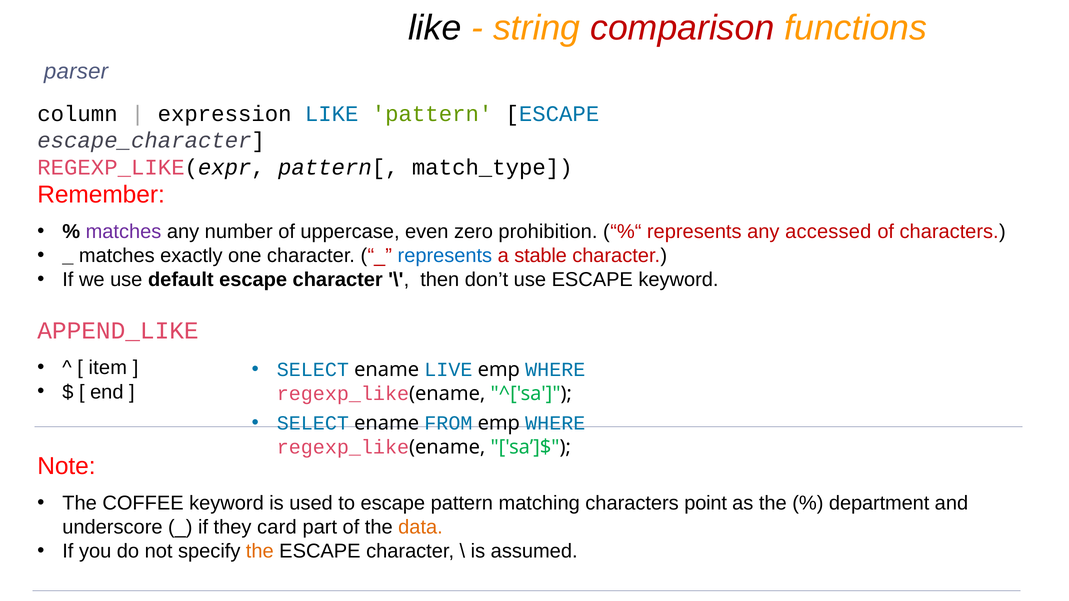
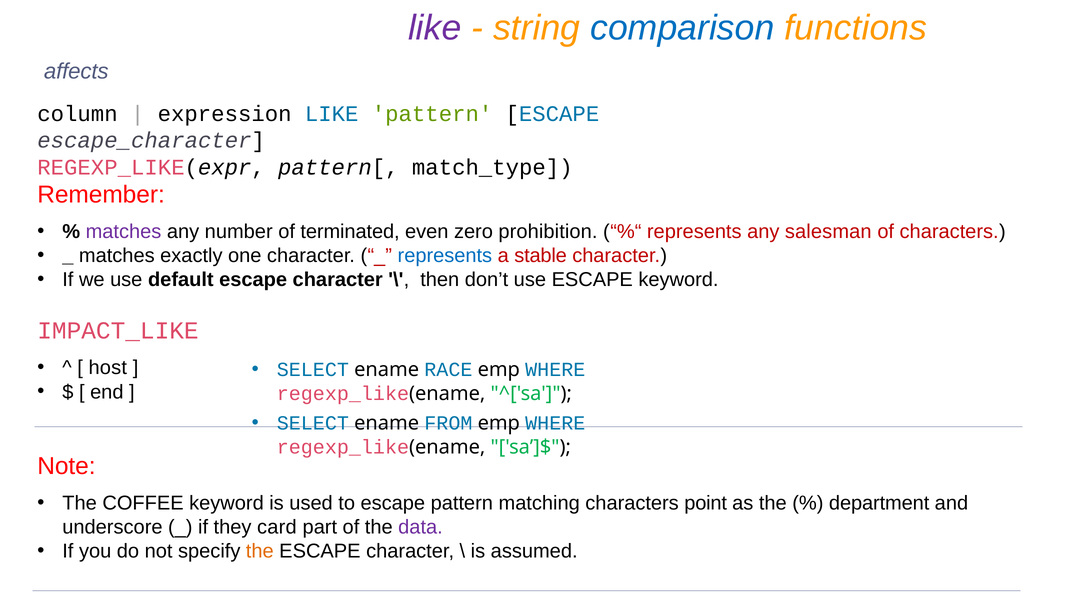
like colour: black -> purple (435, 28)
comparison colour: red -> blue (682, 28)
parser: parser -> affects (76, 71)
uppercase: uppercase -> terminated (350, 232)
accessed: accessed -> salesman (828, 232)
APPEND_LIKE: APPEND_LIKE -> IMPACT_LIKE (118, 331)
item: item -> host (108, 368)
LIVE: LIVE -> RACE (448, 370)
data colour: orange -> purple (420, 527)
